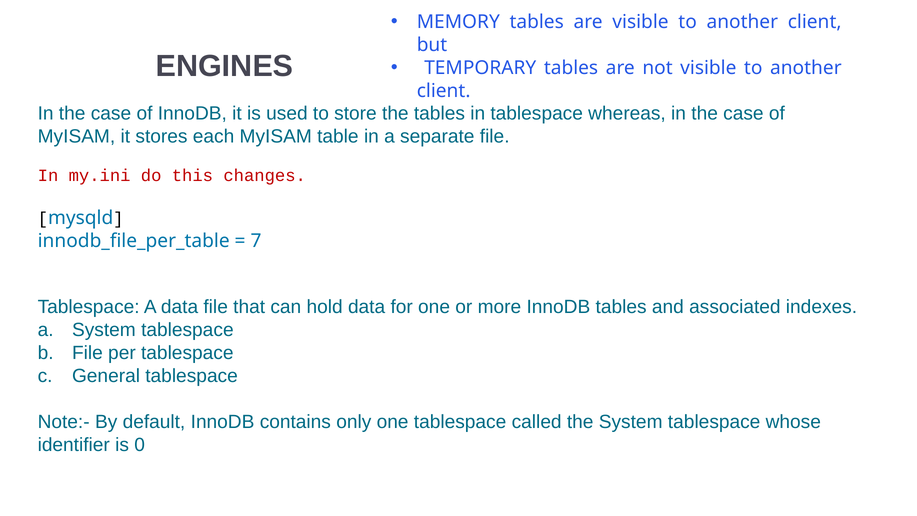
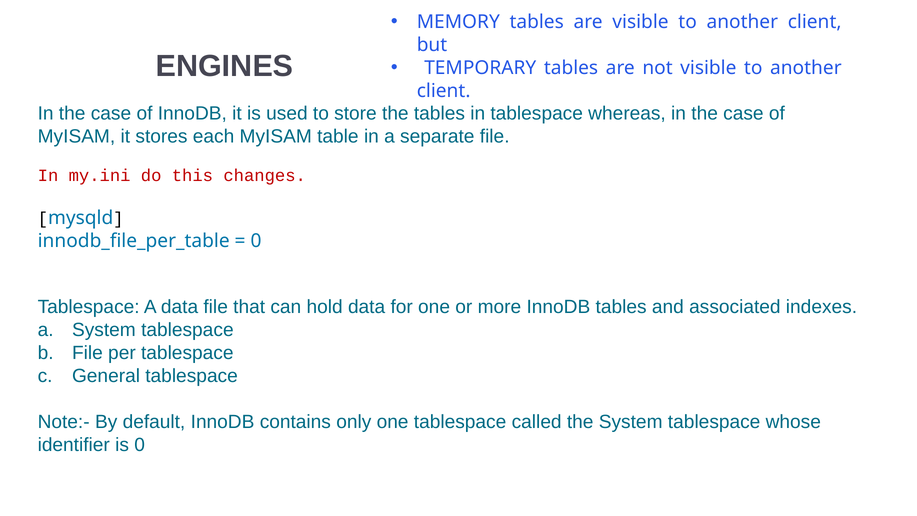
7: 7 -> 0 (256, 241)
